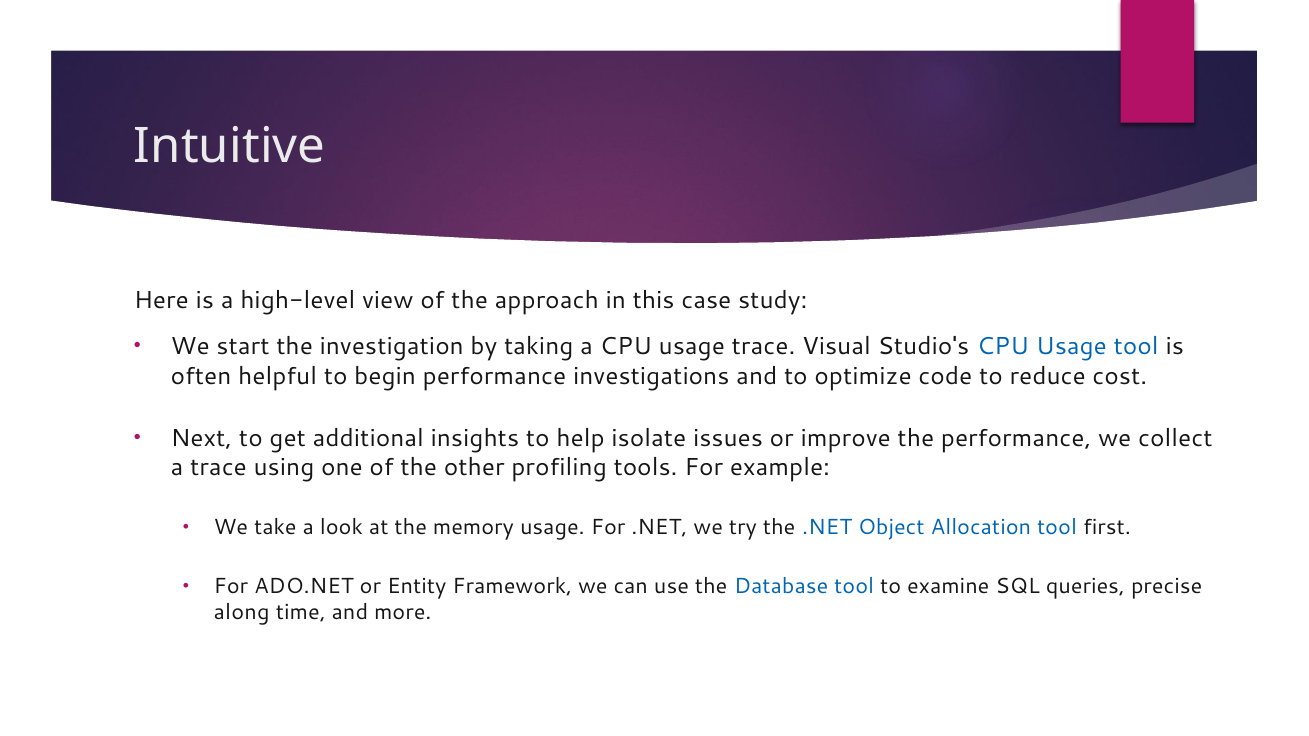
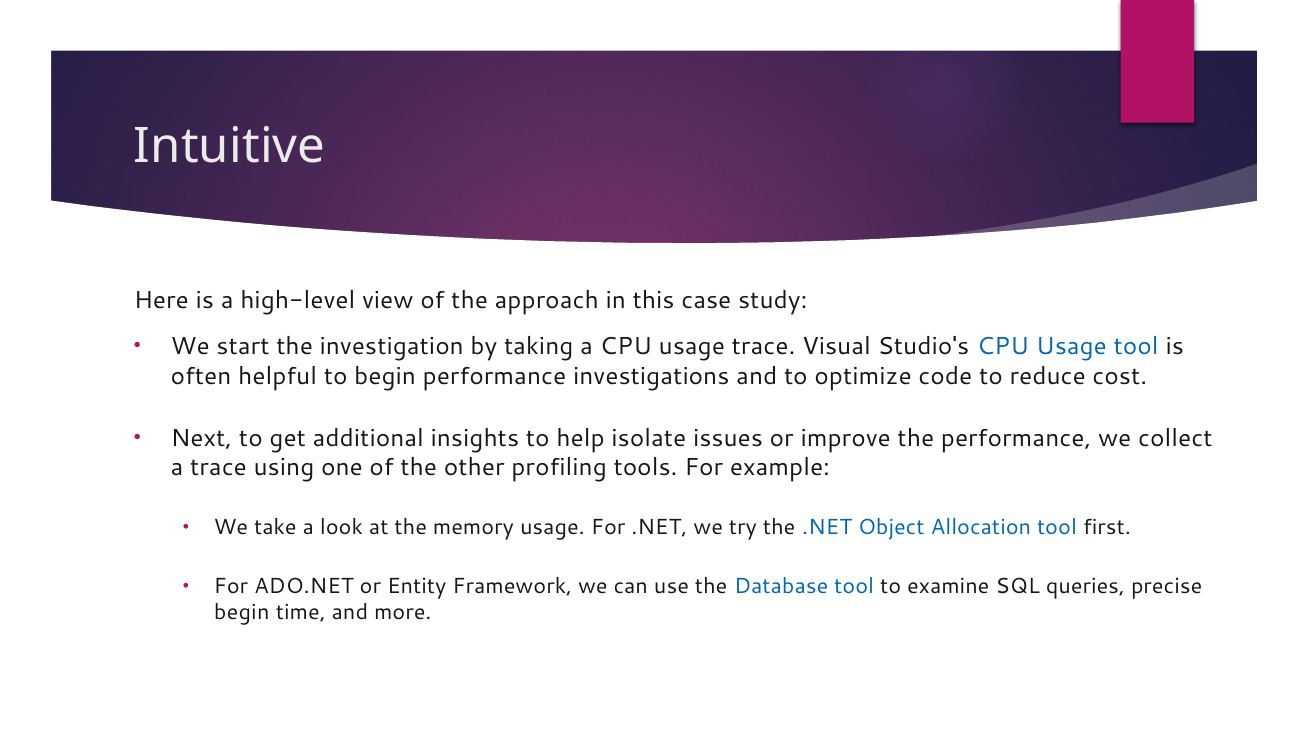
along: along -> begin (242, 613)
